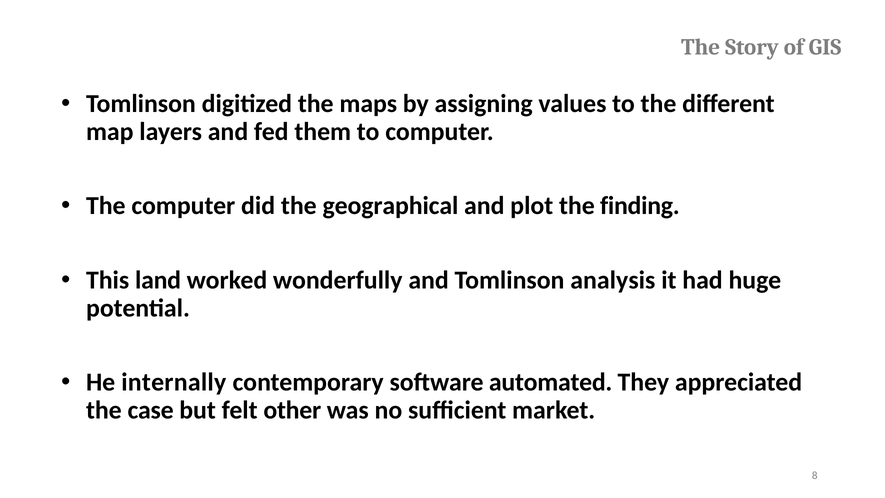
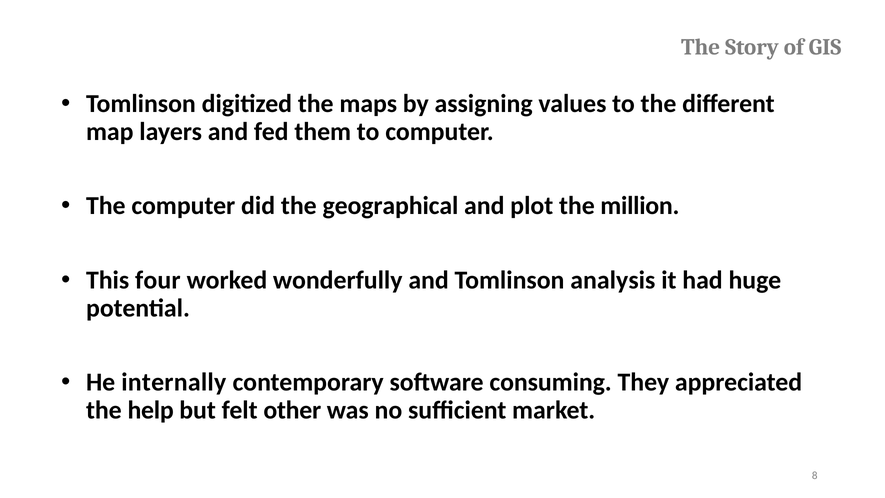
finding: finding -> million (640, 206)
land: land -> four (158, 280)
automated: automated -> consuming (551, 382)
case: case -> help (151, 410)
